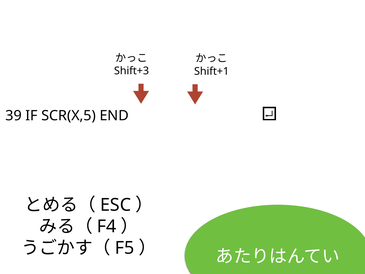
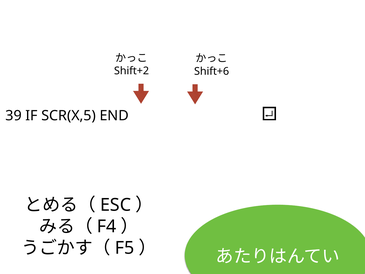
Shift+3: Shift+3 -> Shift+2 (132, 71)
Shift+1: Shift+1 -> Shift+6 (212, 71)
